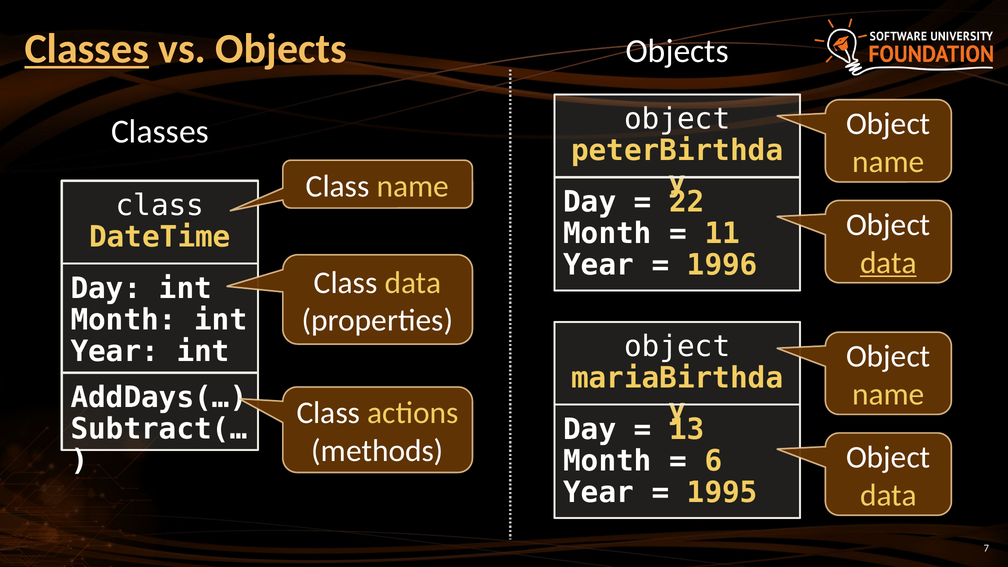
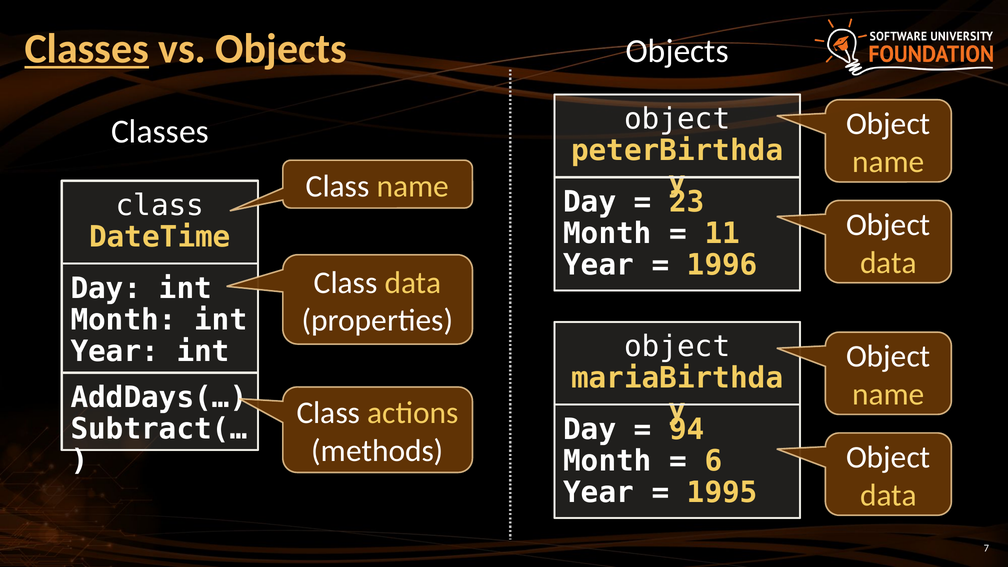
22: 22 -> 23 (687, 202)
data underline: present -> none (888, 263)
13: 13 -> 94 (687, 430)
